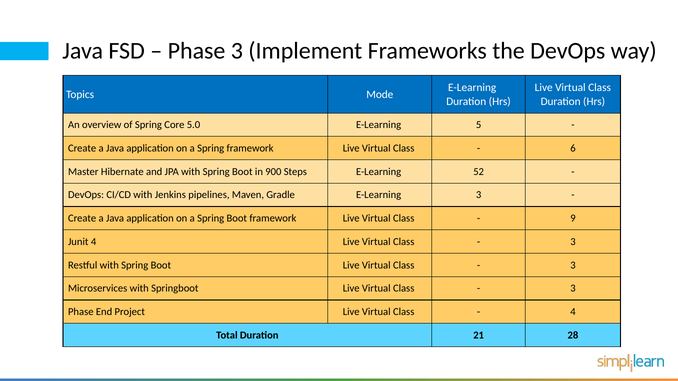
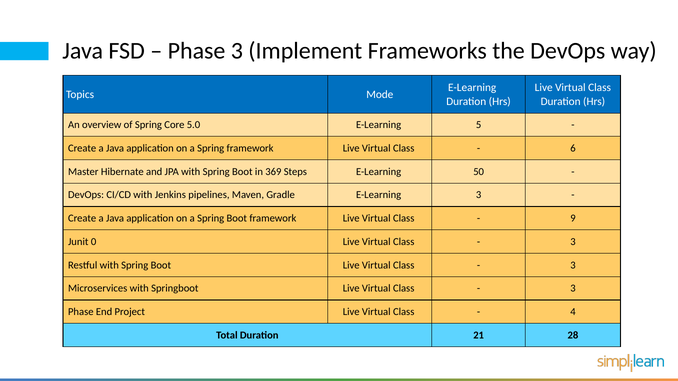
900: 900 -> 369 (273, 172)
52: 52 -> 50 (479, 172)
Junit 4: 4 -> 0 (94, 242)
